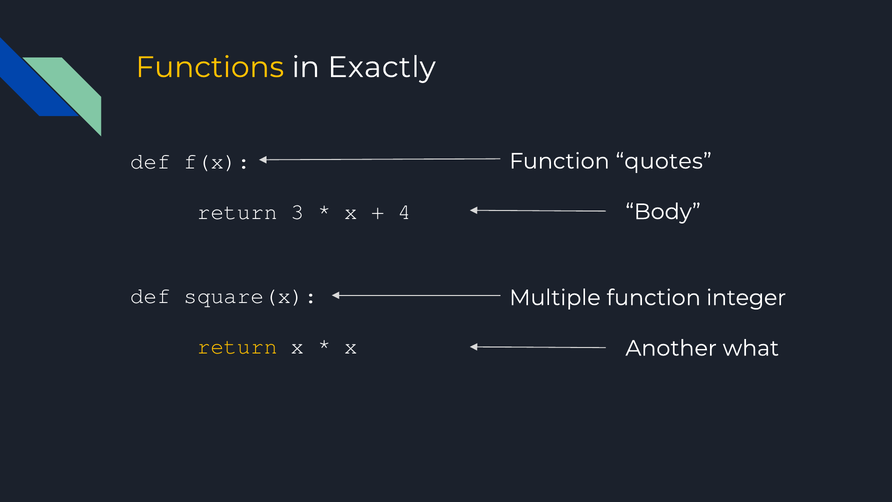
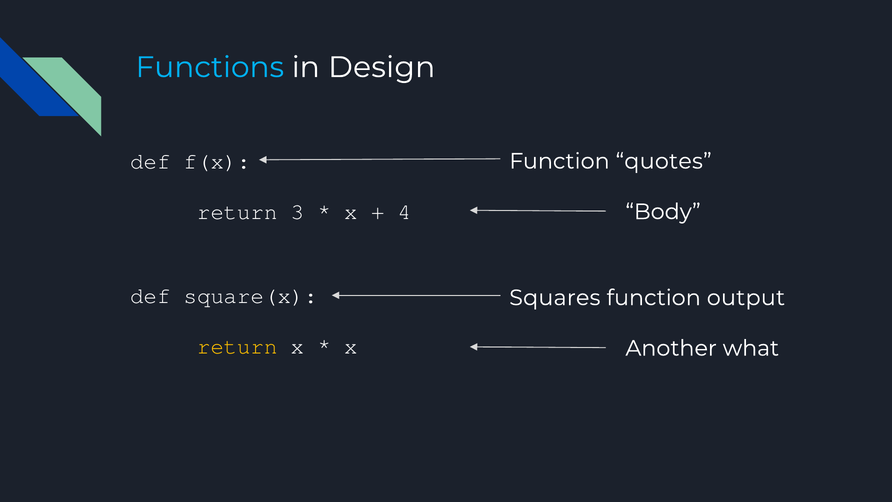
Functions colour: yellow -> light blue (210, 67)
Exactly: Exactly -> Design (382, 67)
Multiple: Multiple -> Squares (555, 298)
integer: integer -> output (746, 298)
